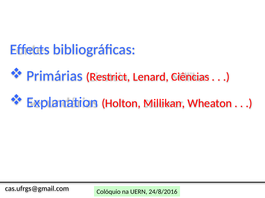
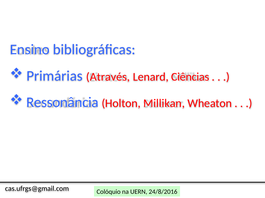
Effects: Effects -> Ensino (30, 50)
Restrict: Restrict -> Através (108, 77)
Explanation: Explanation -> Ressonância (62, 103)
